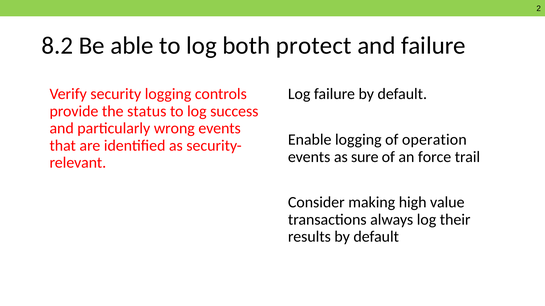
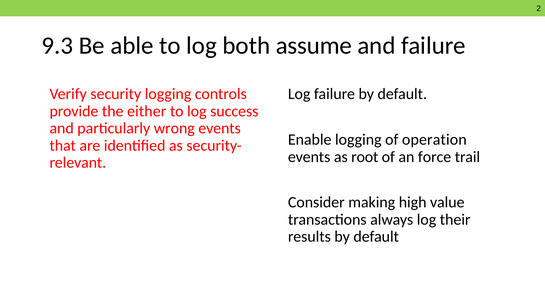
8.2: 8.2 -> 9.3 (57, 46)
protect: protect -> assume (314, 46)
status: status -> either (147, 111)
sure: sure -> root (365, 157)
